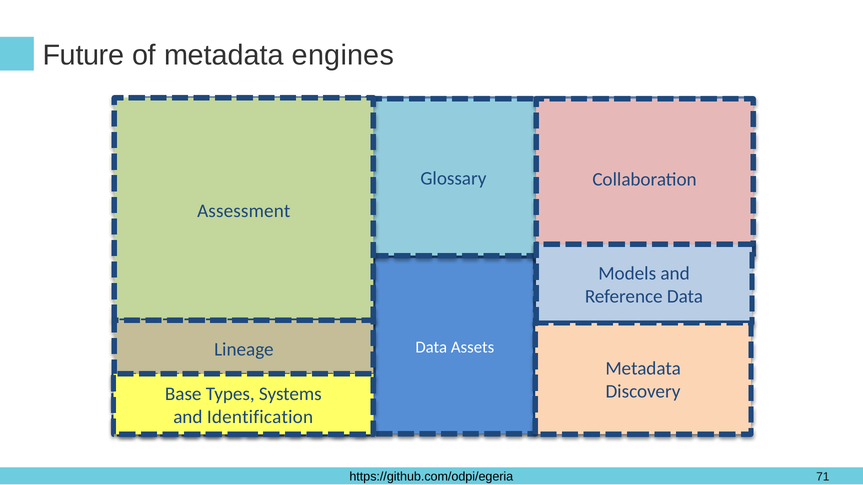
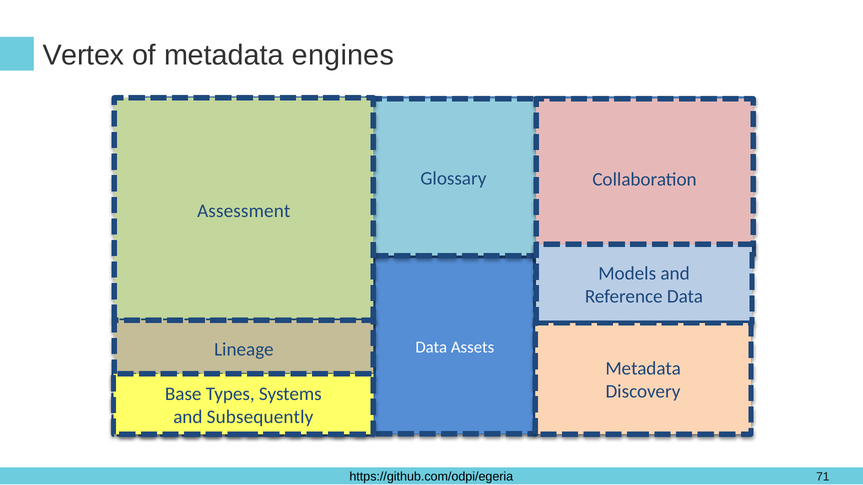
Future: Future -> Vertex (83, 55)
Identification: Identification -> Subsequently (260, 417)
